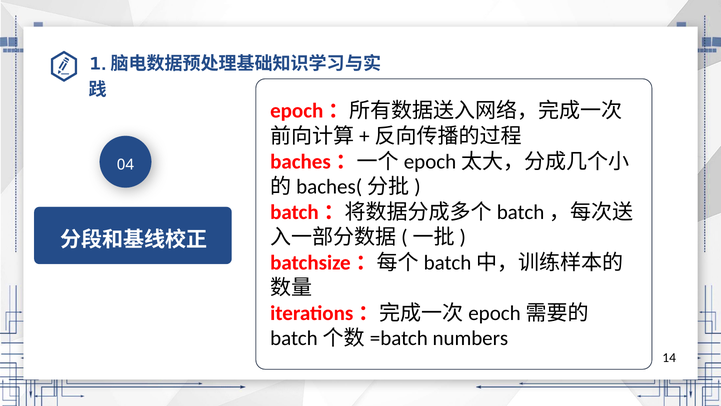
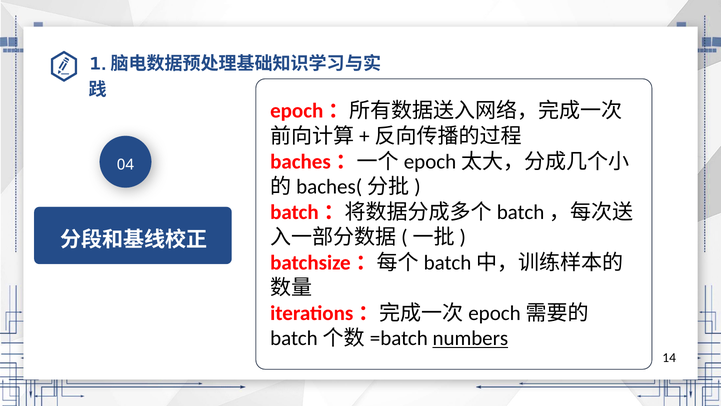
numbers underline: none -> present (470, 338)
